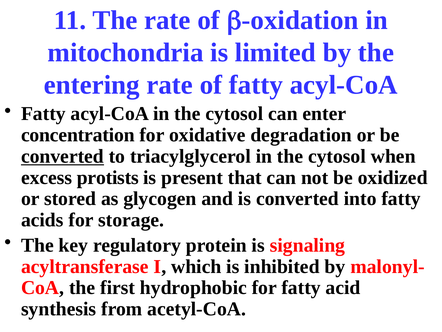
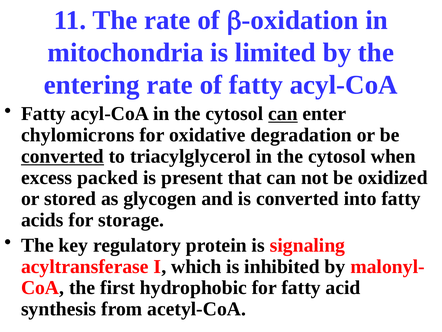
can underline: none -> present (283, 114)
concentration: concentration -> chylomicrons (78, 135)
protists: protists -> packed (108, 177)
